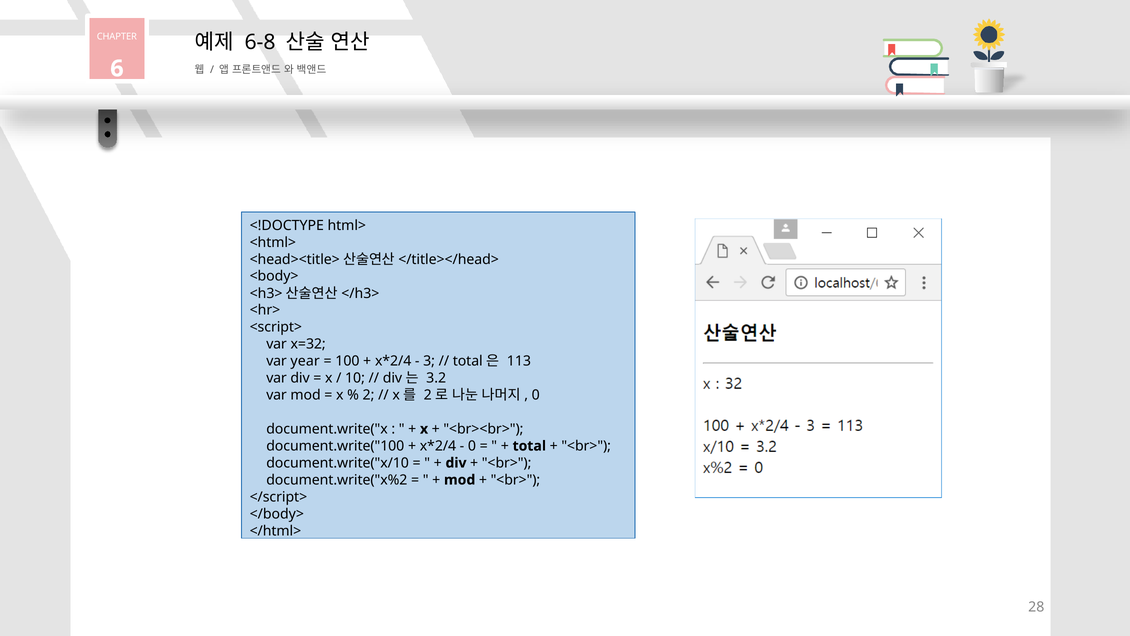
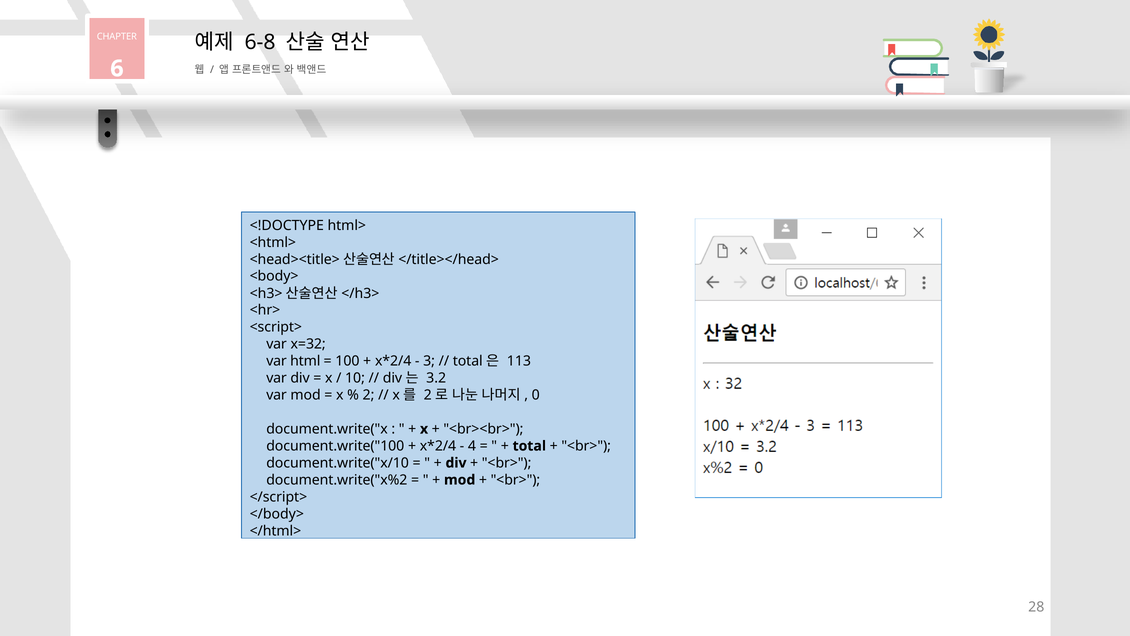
year: year -> html (305, 361)
0: 0 -> 4 (472, 446)
